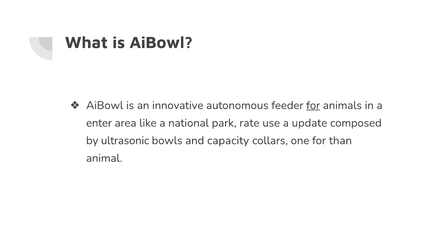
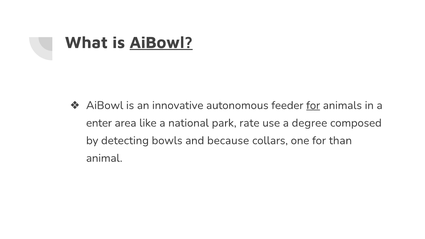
AiBowl underline: none -> present (161, 43)
update: update -> degree (309, 123)
ultrasonic: ultrasonic -> detecting (125, 141)
capacity: capacity -> because (228, 141)
